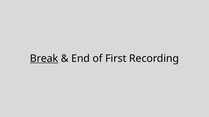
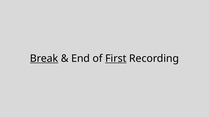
First underline: none -> present (116, 59)
